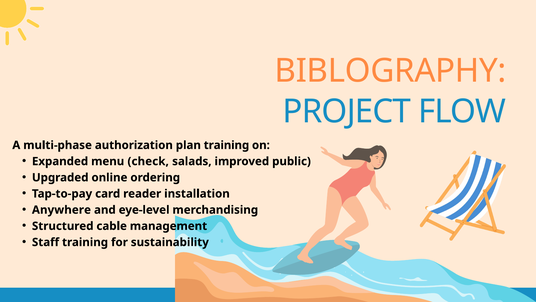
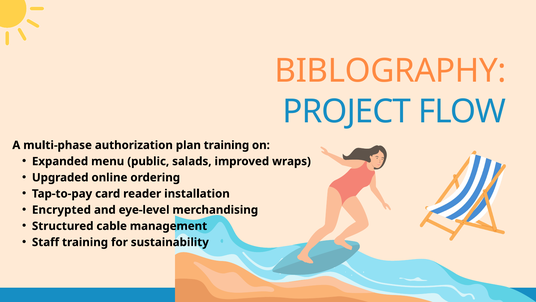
check: check -> public (148, 161)
public: public -> wraps (292, 161)
Anywhere: Anywhere -> Encrypted (61, 210)
